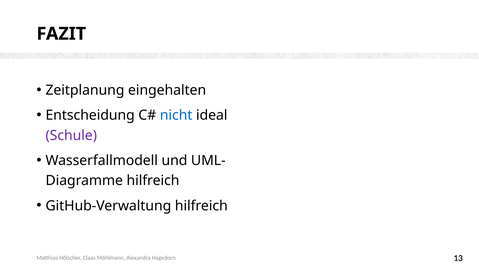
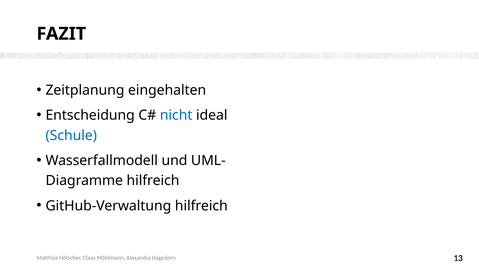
Schule colour: purple -> blue (71, 135)
